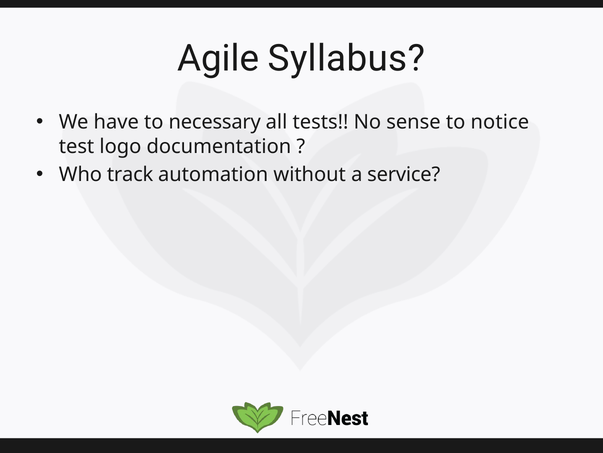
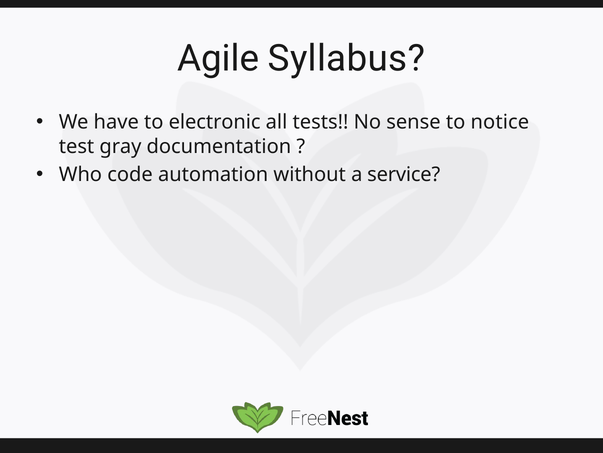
necessary: necessary -> electronic (215, 122)
logo: logo -> gray (120, 146)
track: track -> code (130, 174)
